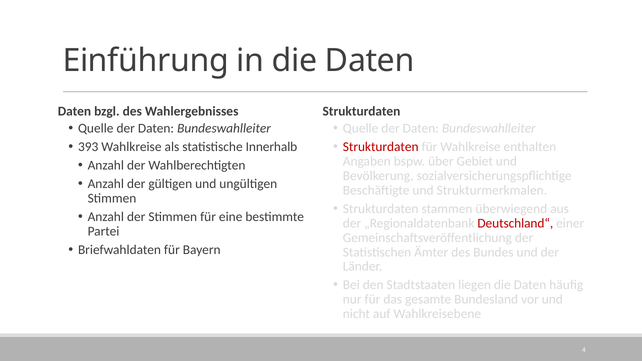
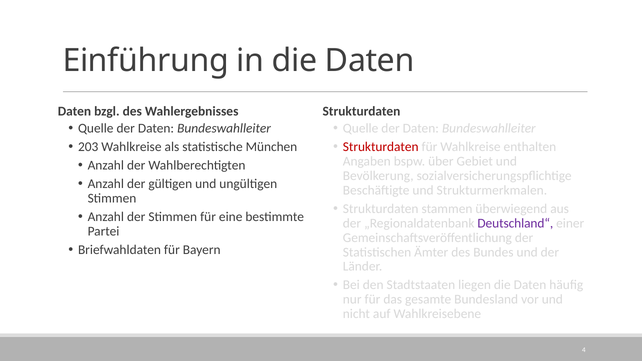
393: 393 -> 203 (88, 147)
Innerhalb: Innerhalb -> München (271, 147)
Deutschland“ colour: red -> purple (515, 223)
